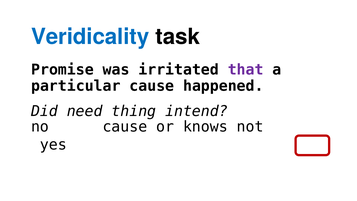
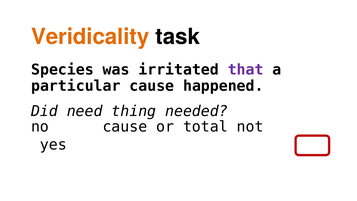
Veridicality colour: blue -> orange (90, 37)
Promise: Promise -> Species (62, 70)
intend: intend -> needed (196, 111)
knows: knows -> total (205, 127)
